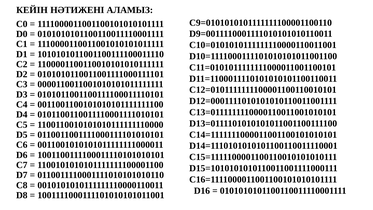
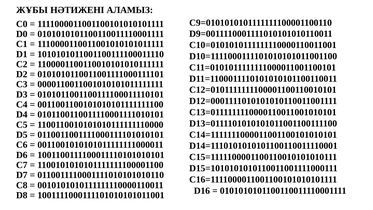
КЕЙІН: КЕЙІН -> ЖҰБЫ (32, 10)
